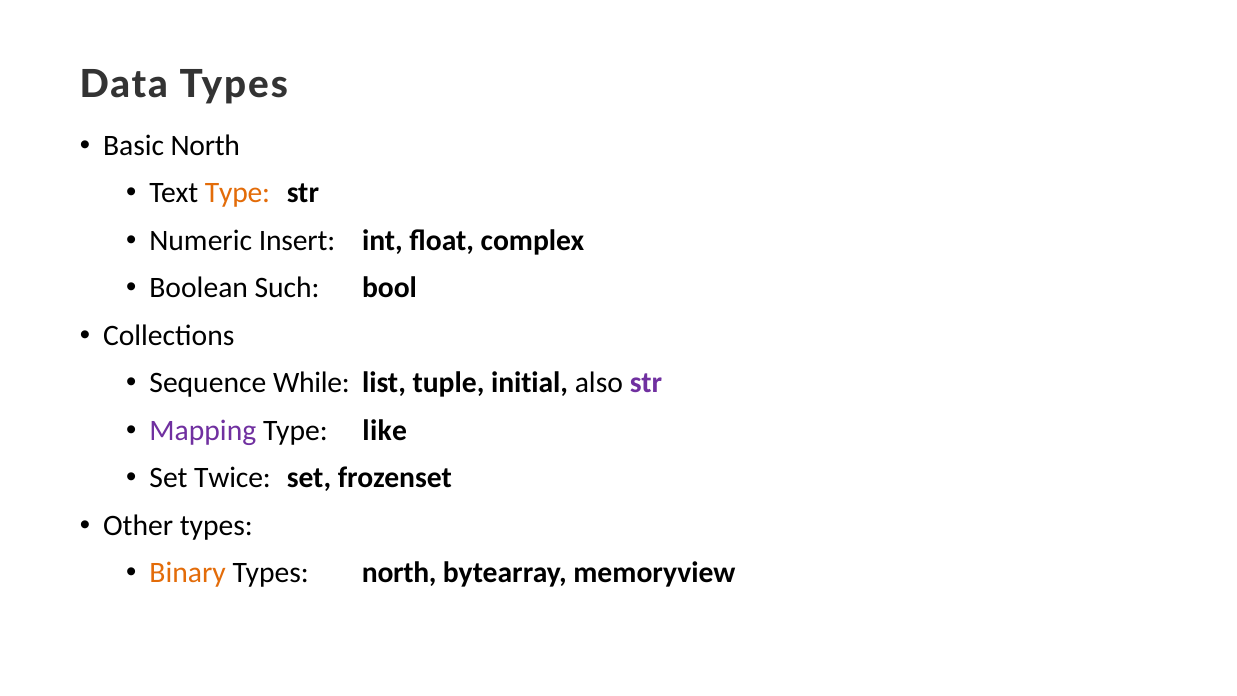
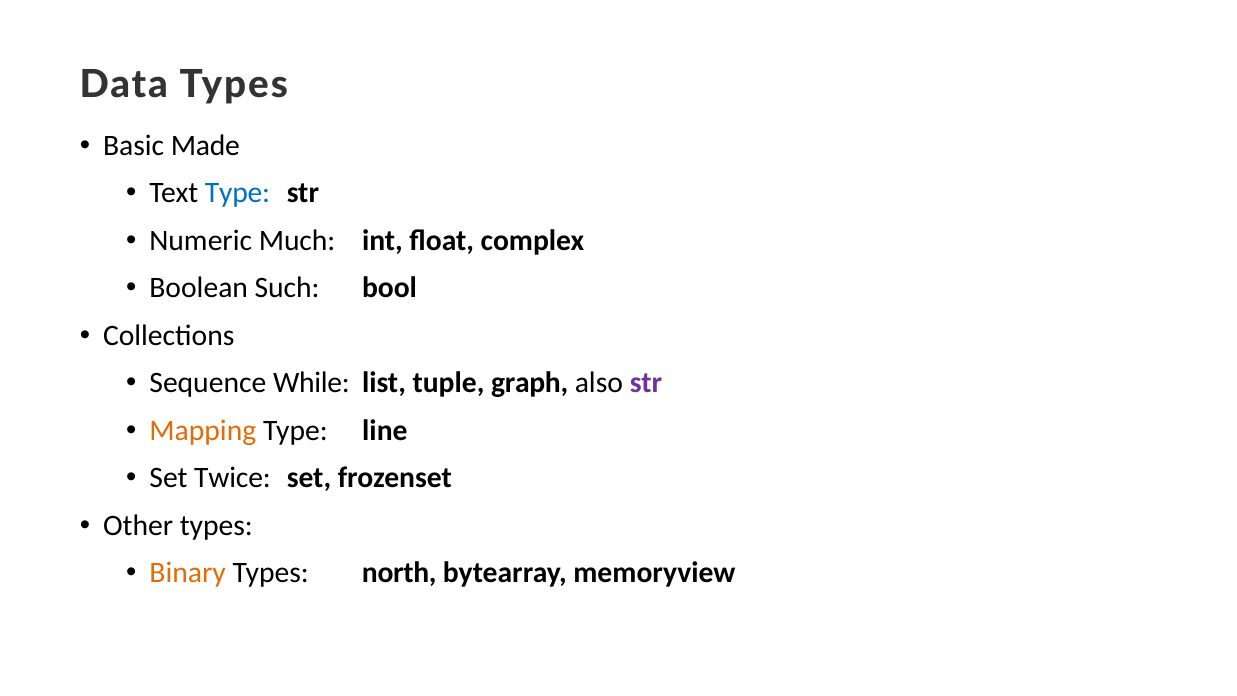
Basic North: North -> Made (205, 146)
Type colour: orange -> blue (237, 193)
Insert: Insert -> Much (297, 240)
initial: initial -> graph (530, 383)
Mapping colour: purple -> orange (203, 430)
like: like -> line (385, 430)
